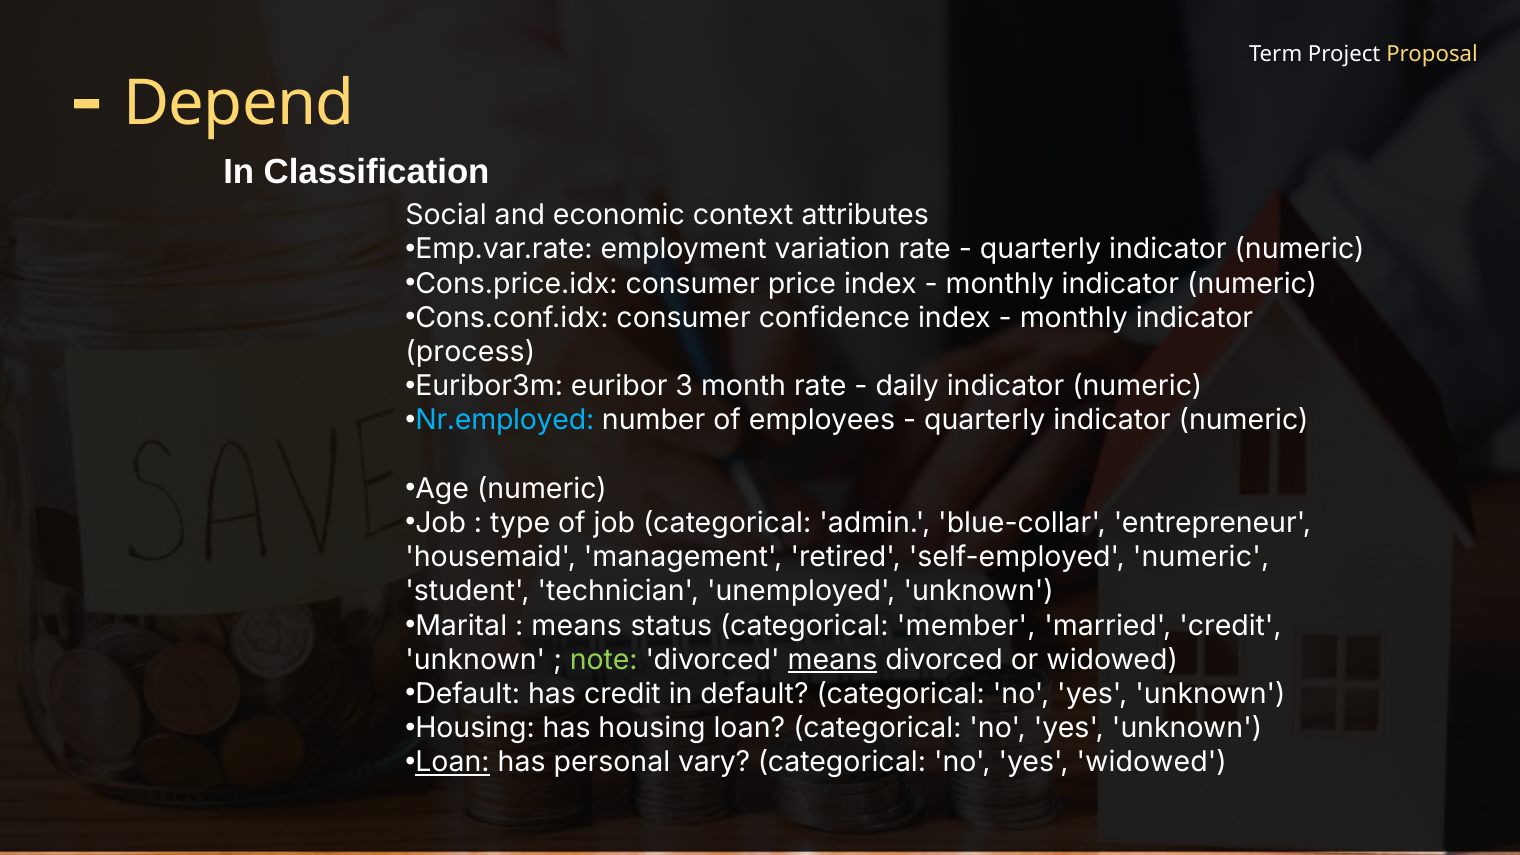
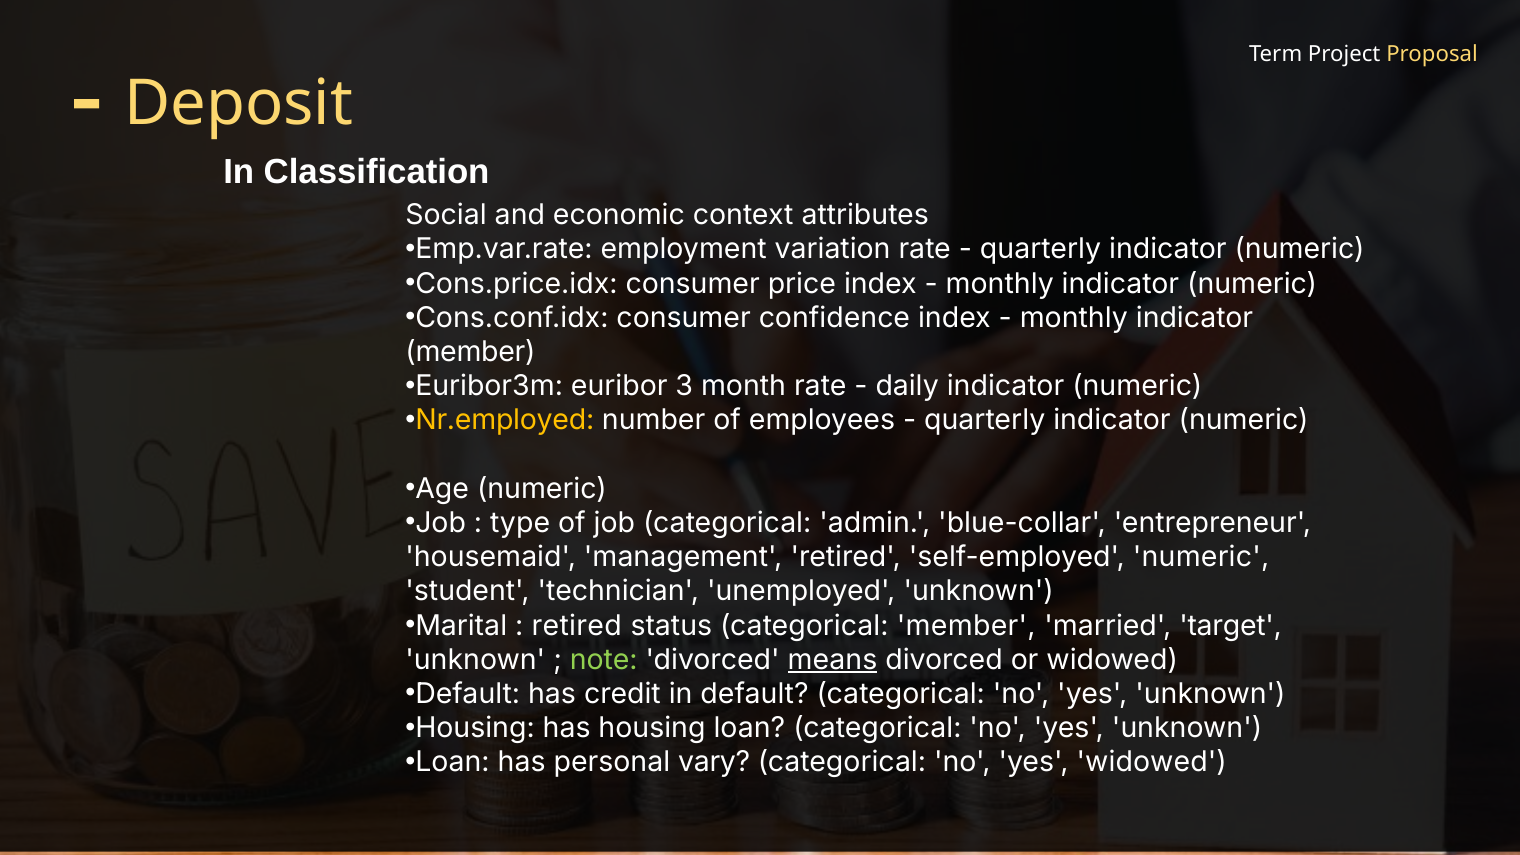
Depend: Depend -> Deposit (239, 104)
process: process -> member (471, 352)
Nr.employed colour: light blue -> yellow (505, 421)
means: means -> retired (577, 626)
married credit: credit -> target (1231, 626)
Loan underline: present -> none (452, 763)
